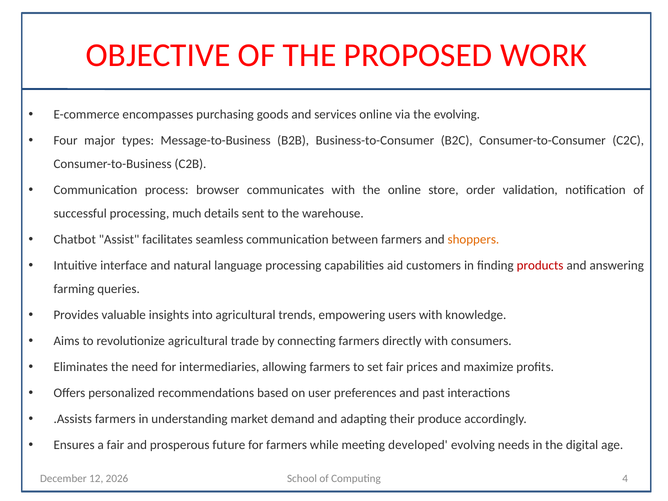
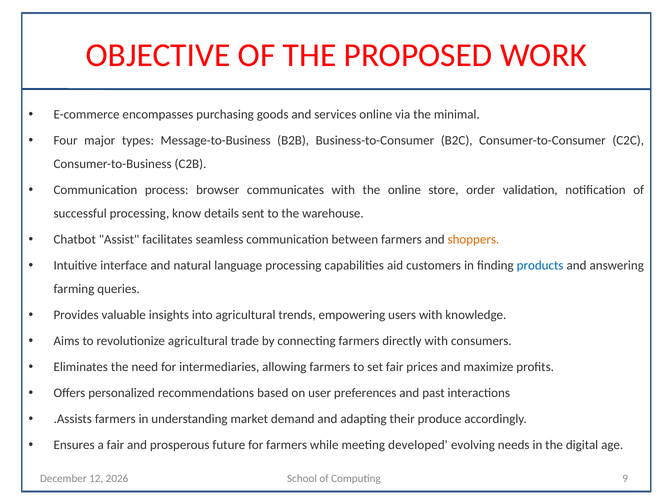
the evolving: evolving -> minimal (457, 115)
much: much -> know (187, 213)
products colour: red -> blue (540, 266)
4: 4 -> 9 (625, 478)
